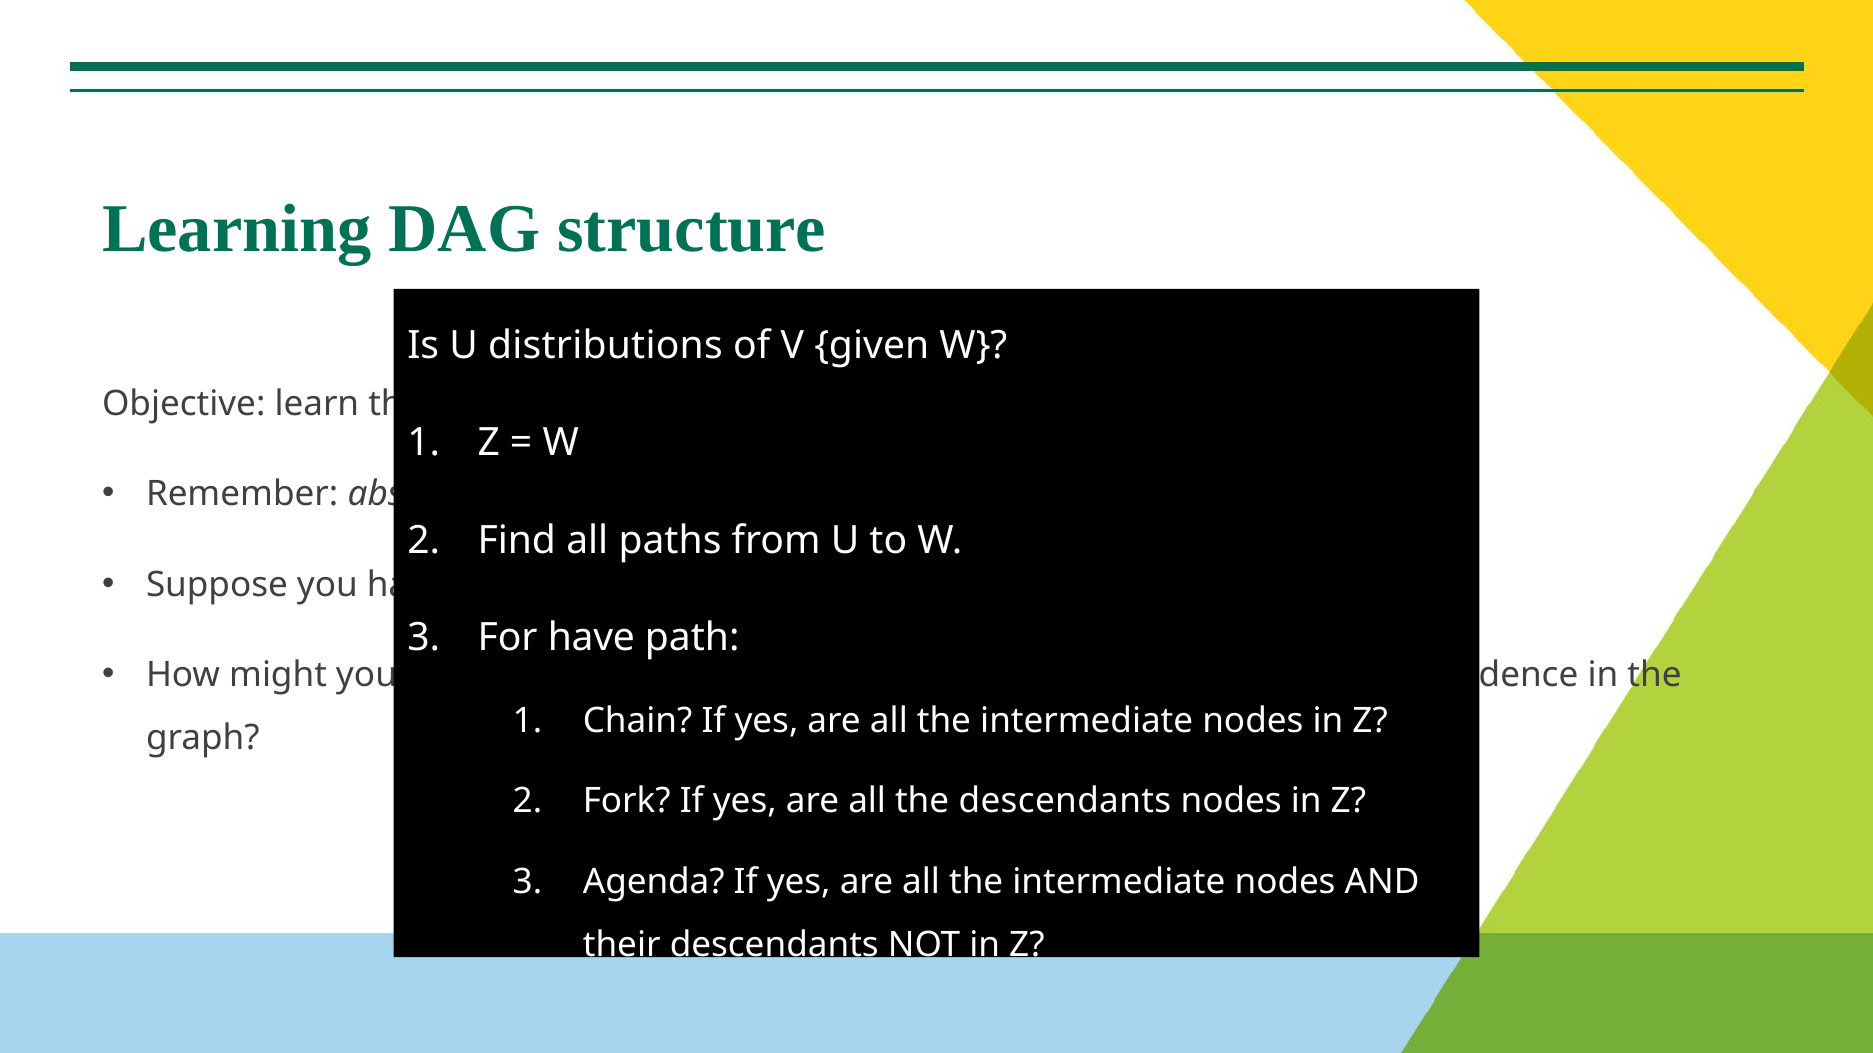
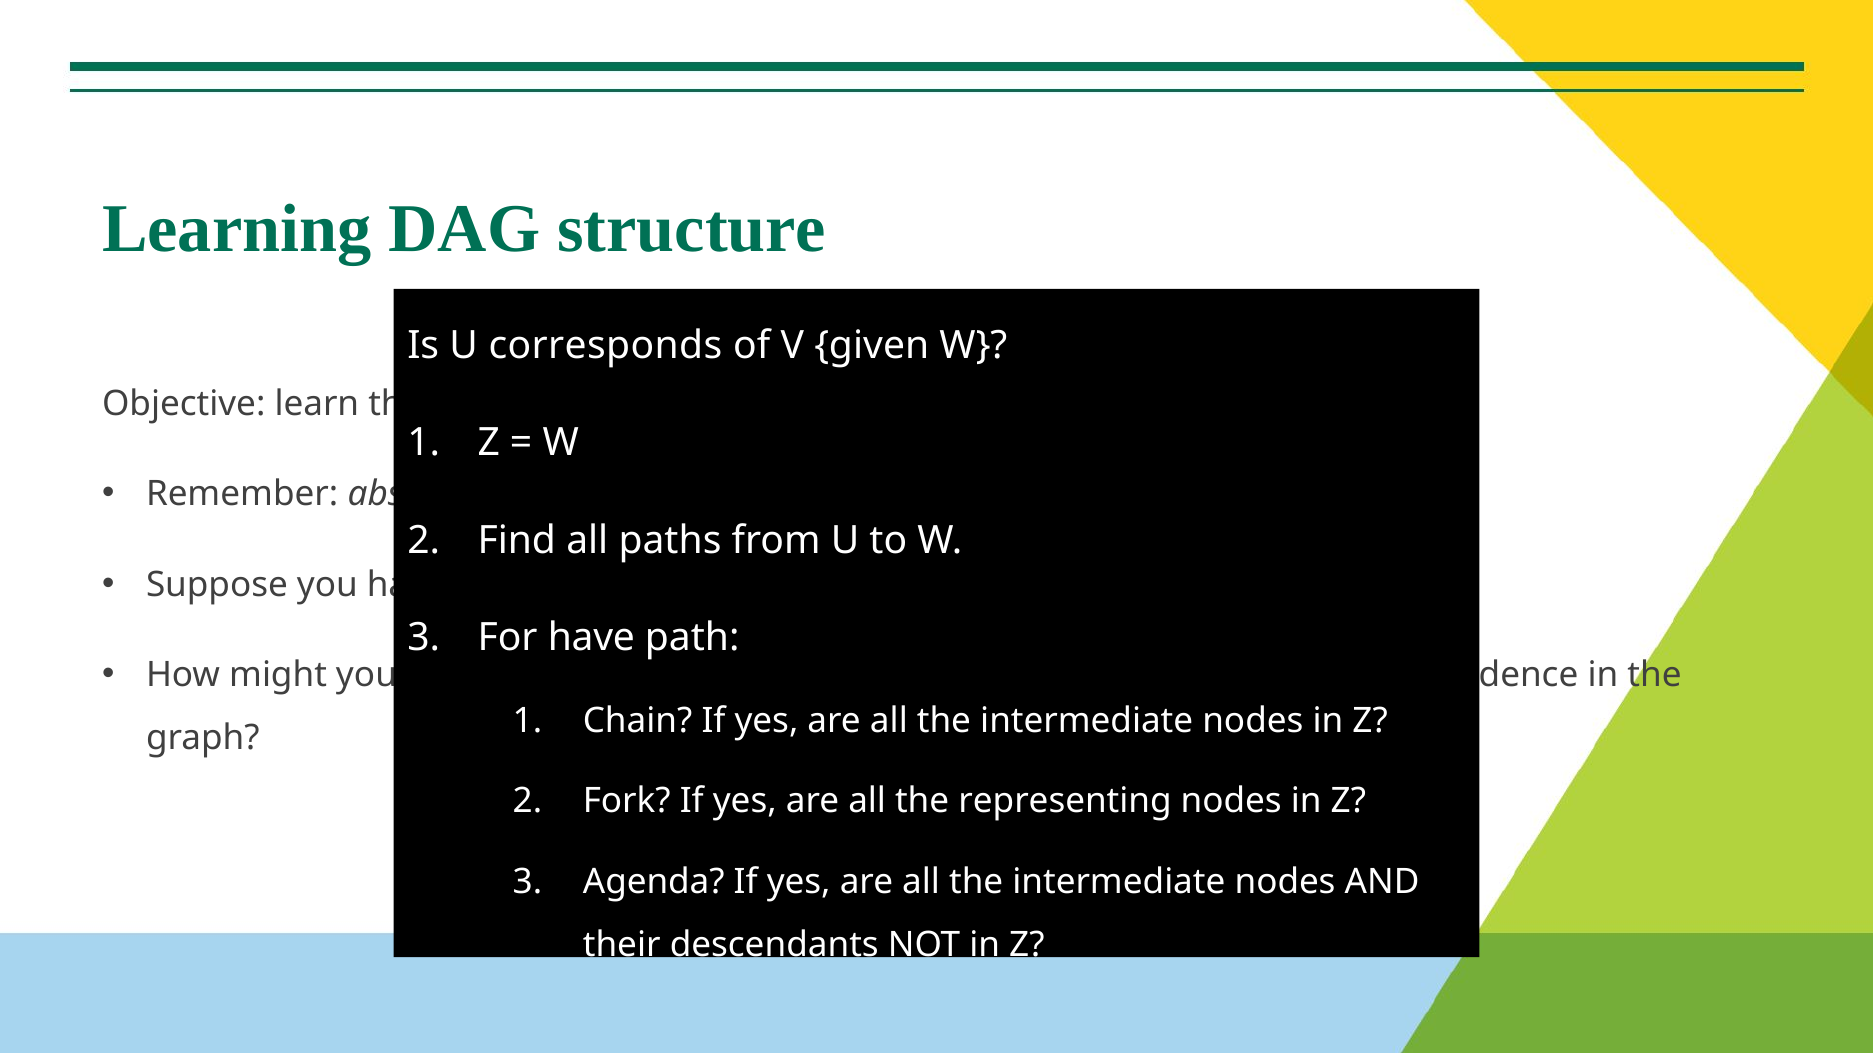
distributions: distributions -> corresponds (605, 346)
the descendants: descendants -> representing (1065, 802)
